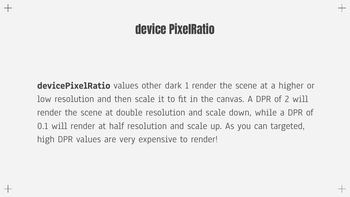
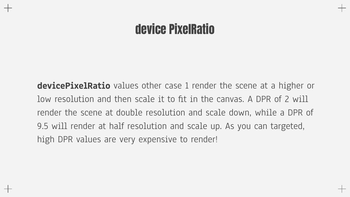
dark: dark -> case (173, 85)
0.1: 0.1 -> 9.5 (43, 126)
